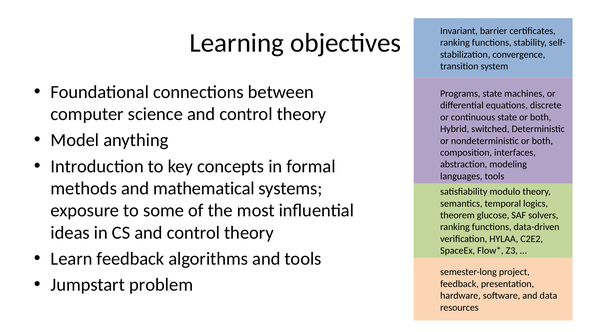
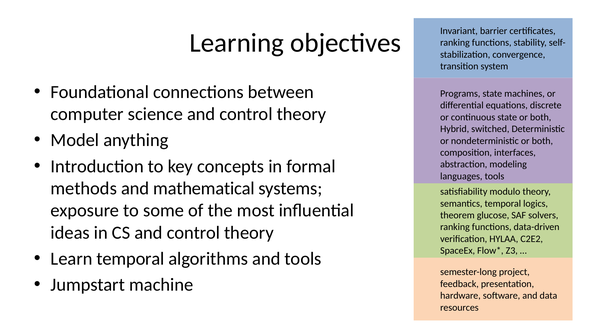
Learn feedback: feedback -> temporal (130, 259)
problem: problem -> machine (161, 285)
